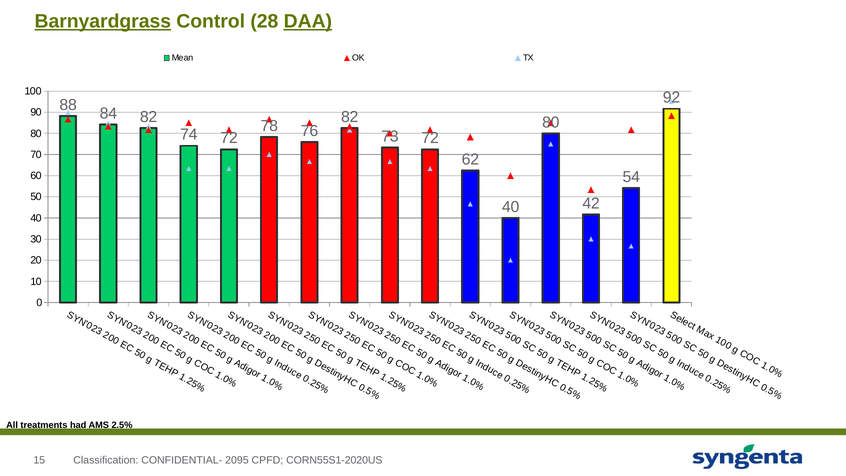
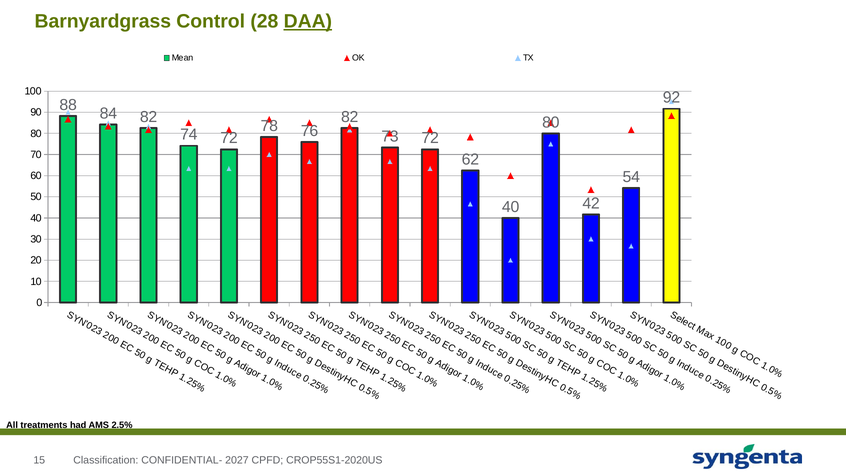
Barnyardgrass underline: present -> none (103, 21)
2095: 2095 -> 2027 (237, 460)
CORN55S1-2020US: CORN55S1-2020US -> CROP55S1-2020US (334, 460)
